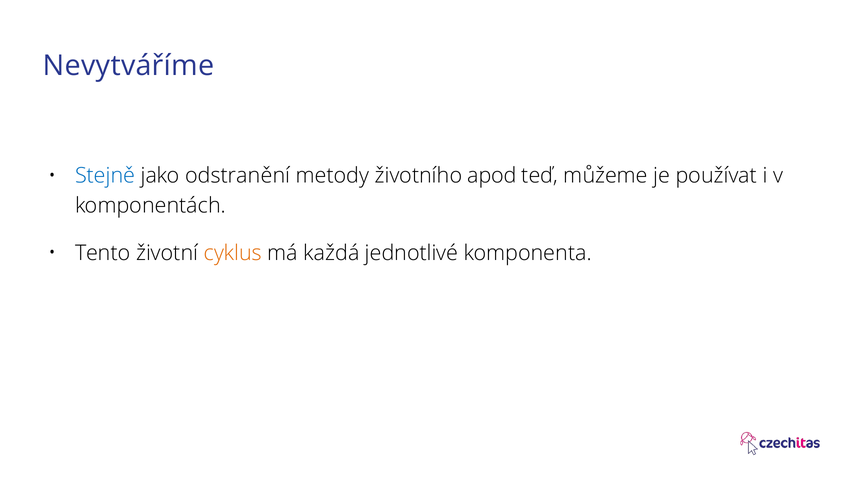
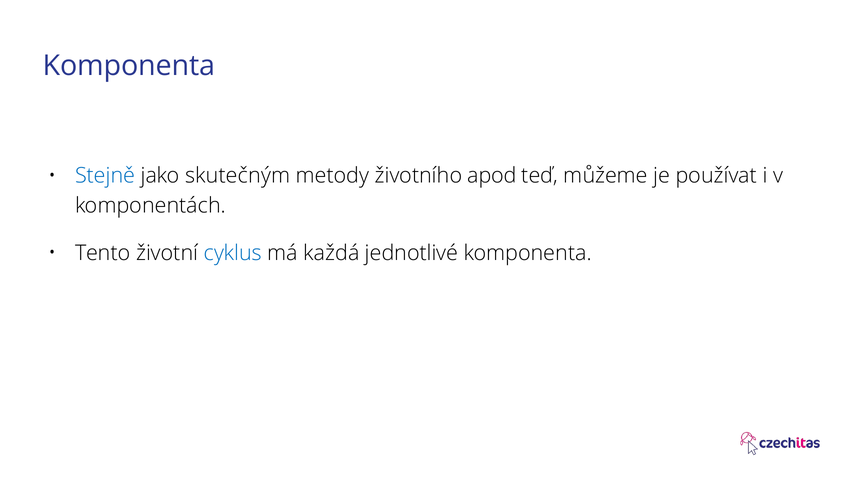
Nevytváříme: Nevytváříme -> Komponenta (129, 66)
odstranění: odstranění -> skutečným (238, 176)
cyklus colour: orange -> blue (233, 253)
